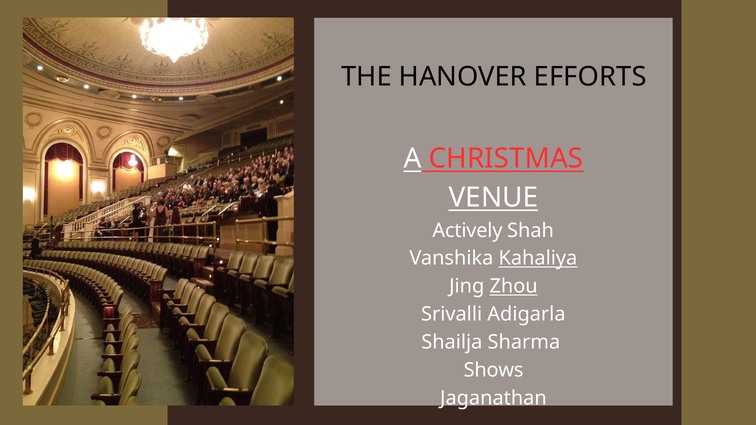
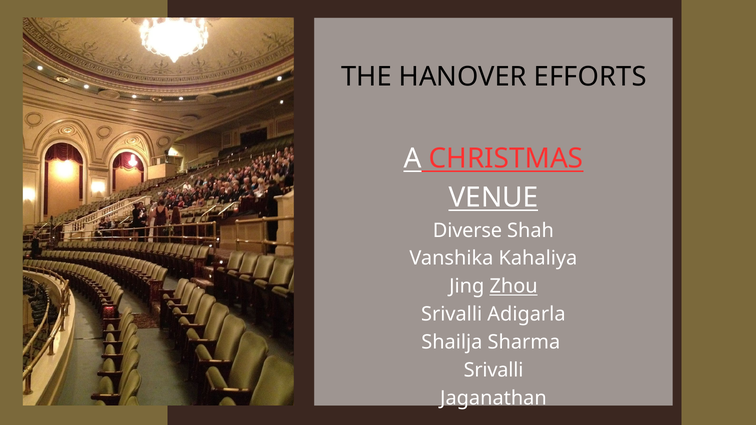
Actively: Actively -> Diverse (467, 231)
Kahaliya underline: present -> none (538, 259)
Shows: Shows -> Srivalli (494, 370)
